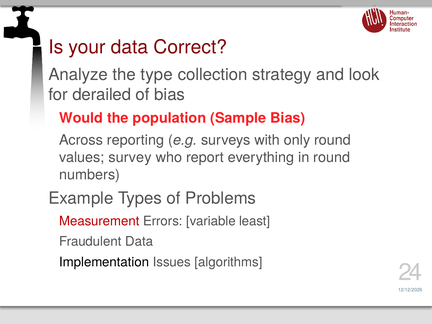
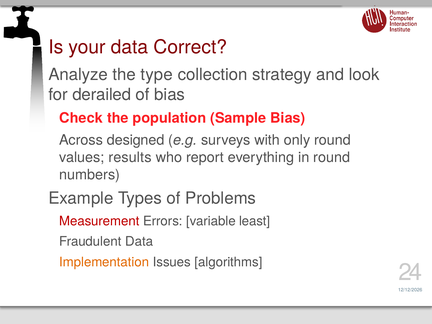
Would: Would -> Check (81, 118)
reporting: reporting -> designed (136, 140)
survey: survey -> results (130, 157)
Implementation colour: black -> orange (104, 262)
